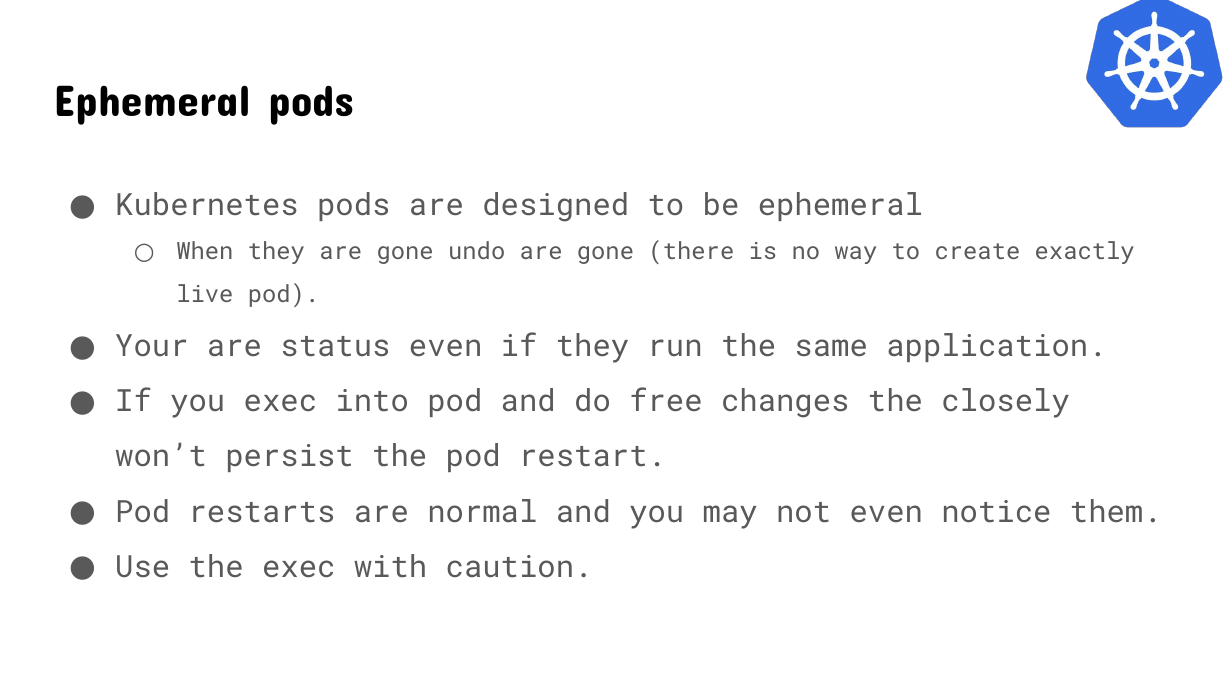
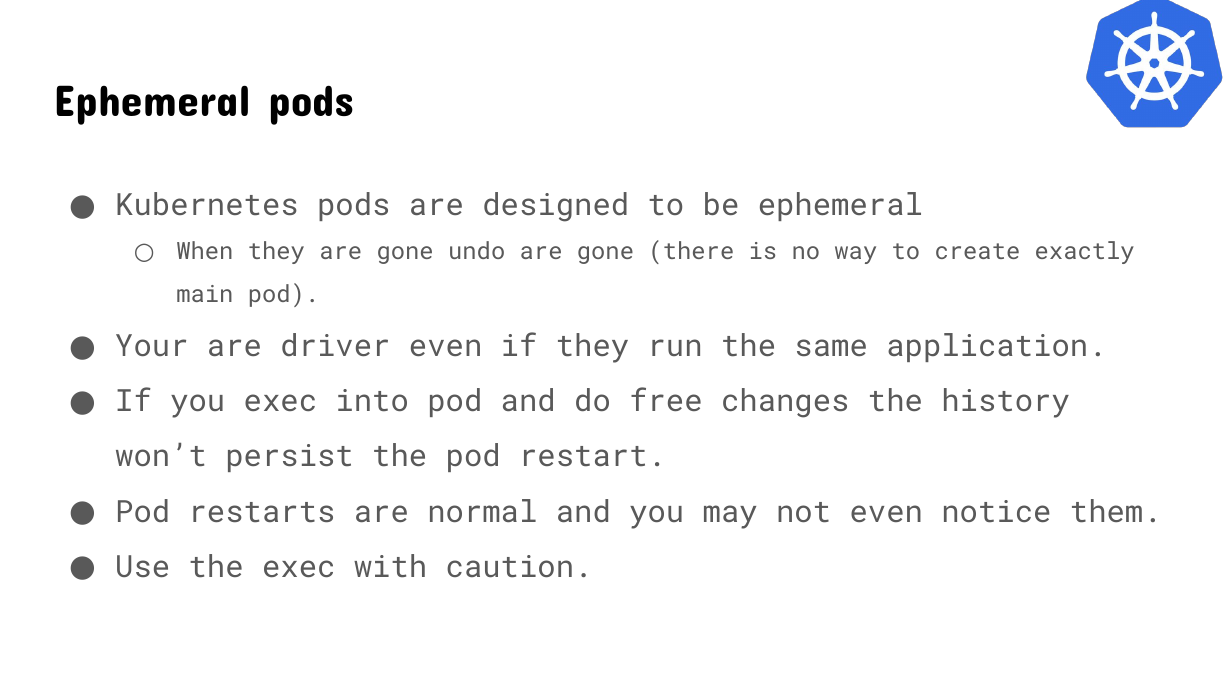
live: live -> main (205, 295)
status: status -> driver (335, 346)
closely: closely -> history (1006, 401)
